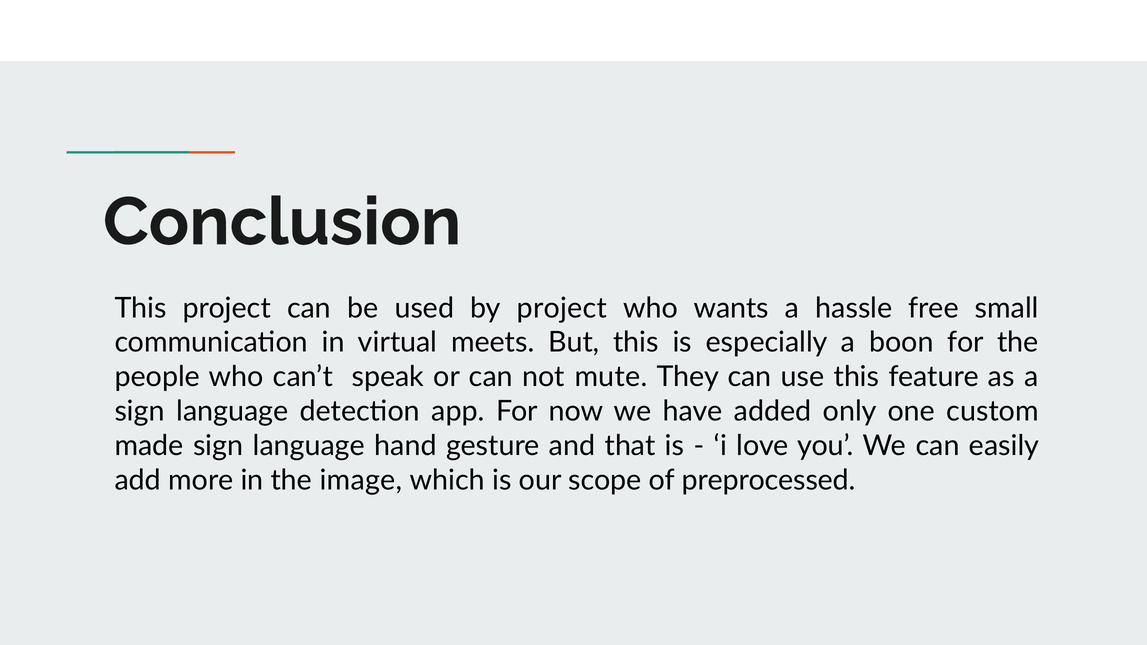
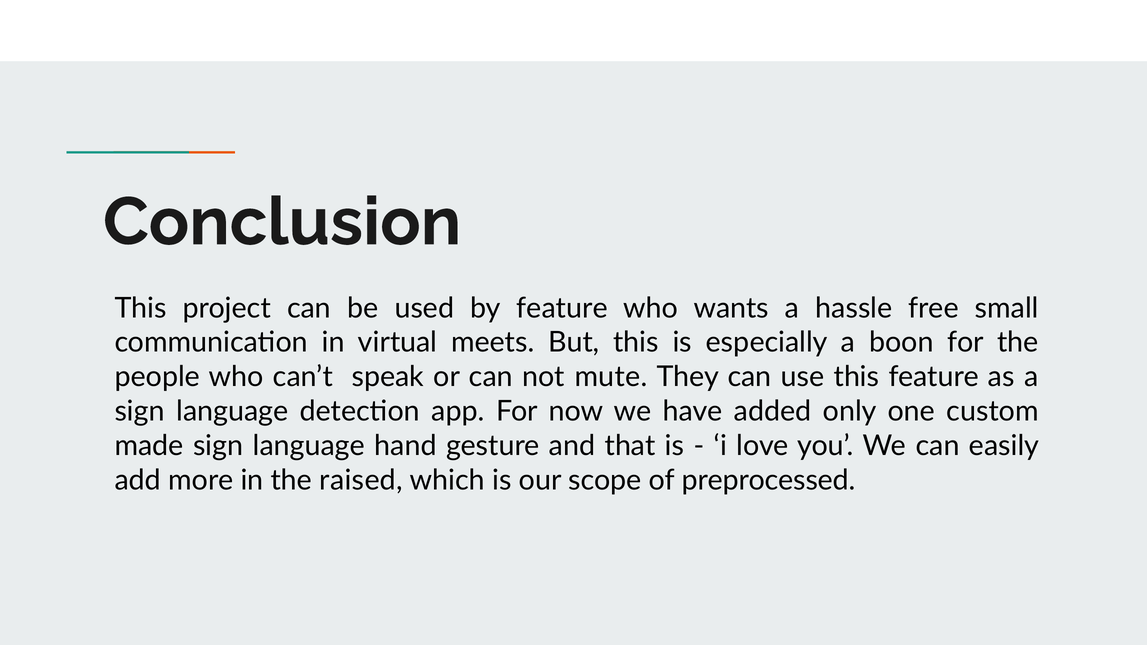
by project: project -> feature (562, 308)
image: image -> raised (361, 480)
